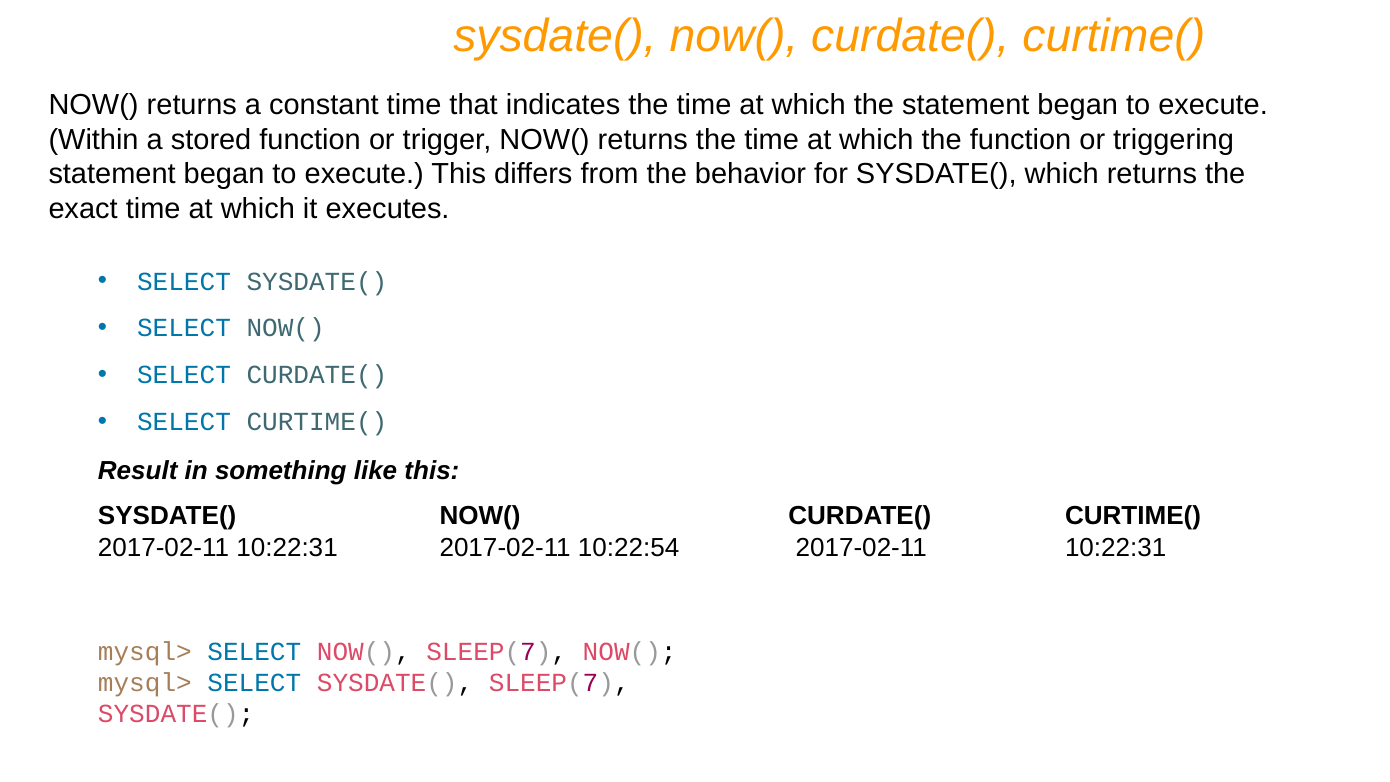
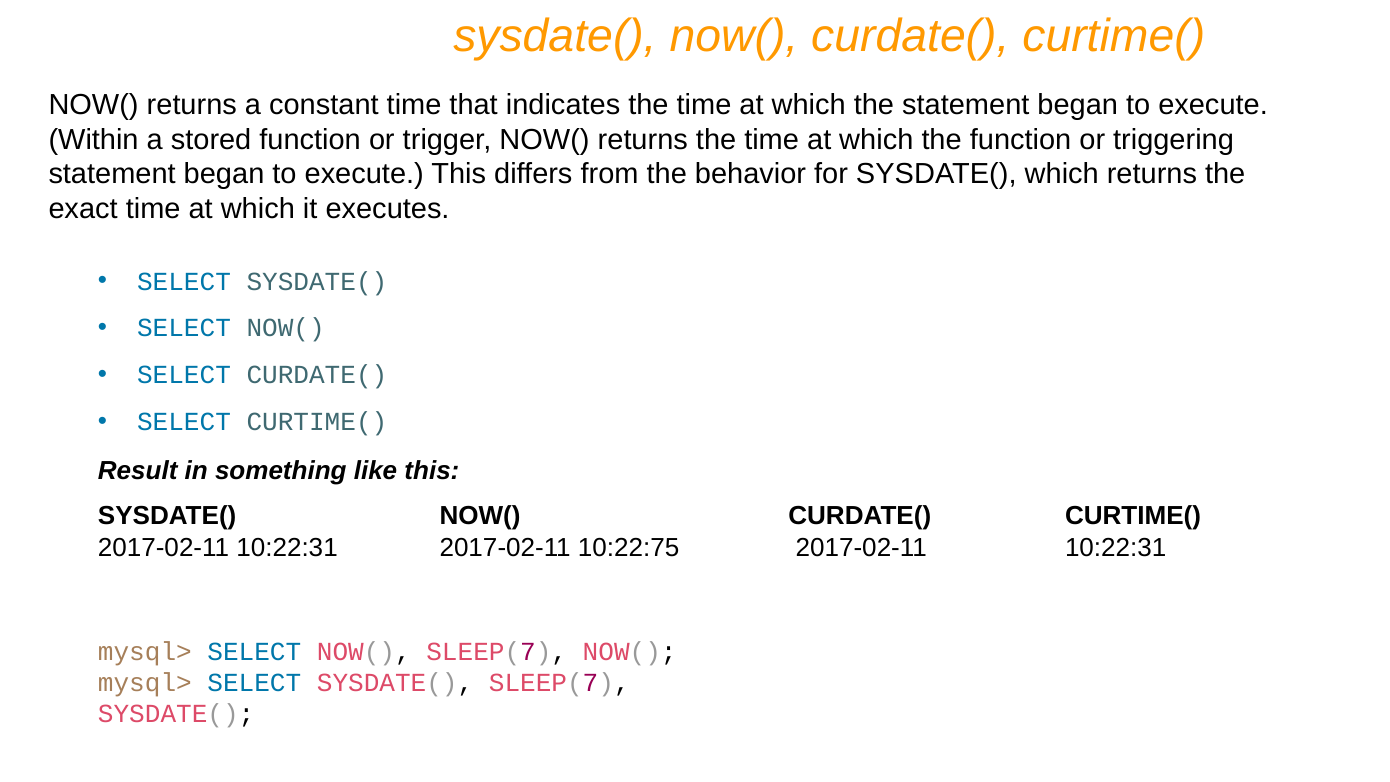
10:22:54: 10:22:54 -> 10:22:75 (629, 547)
